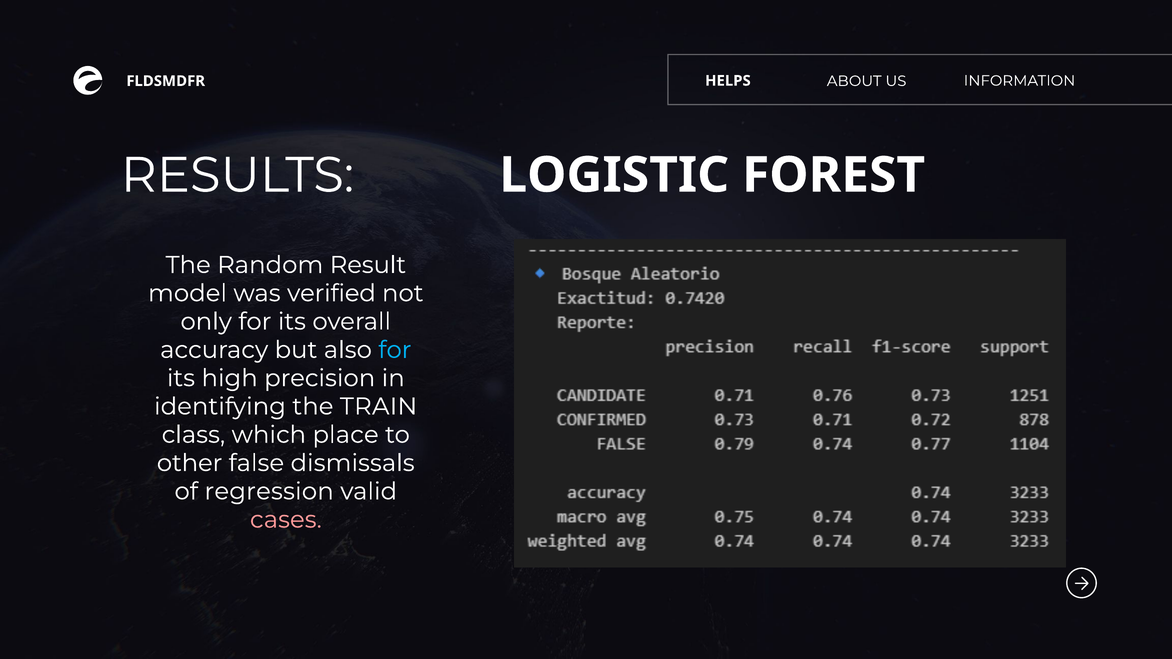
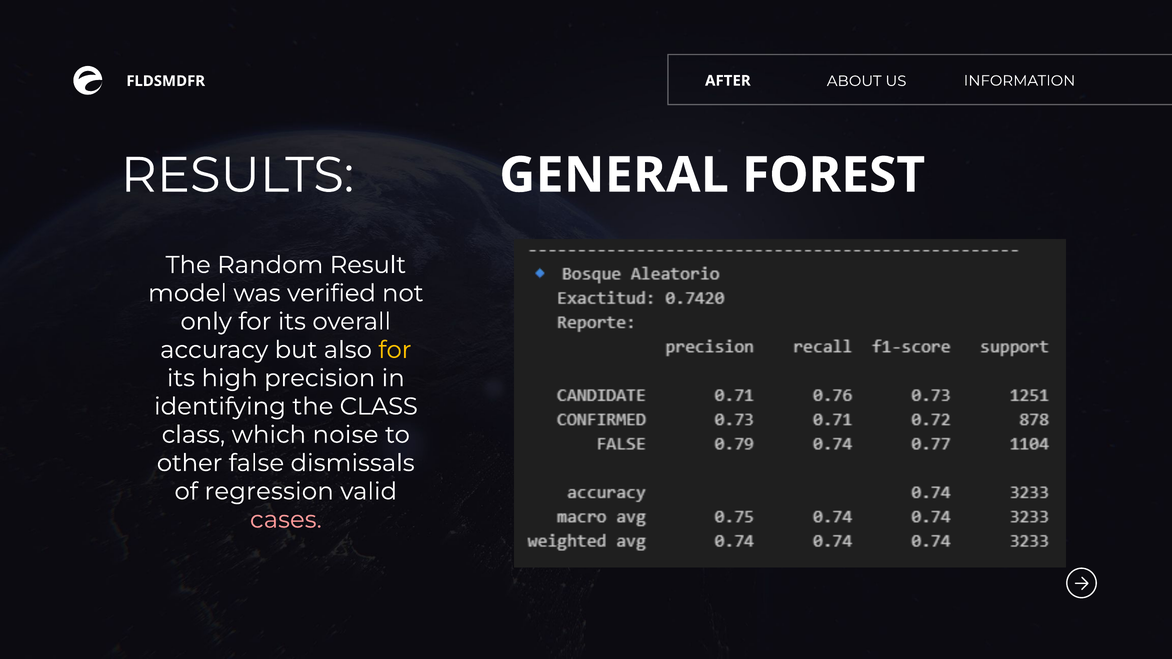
HELPS: HELPS -> AFTER (728, 81)
LOGISTIC: LOGISTIC -> GENERAL (614, 175)
for colour: light blue -> yellow (395, 350)
the TRAIN: TRAIN -> CLASS (379, 407)
place: place -> noise (345, 435)
